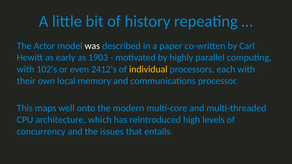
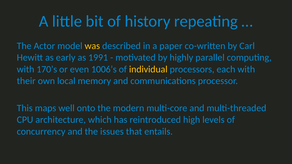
was colour: white -> yellow (92, 46)
1903: 1903 -> 1991 (98, 58)
102’s: 102’s -> 170’s (47, 69)
2412’s: 2412’s -> 1006’s (104, 69)
